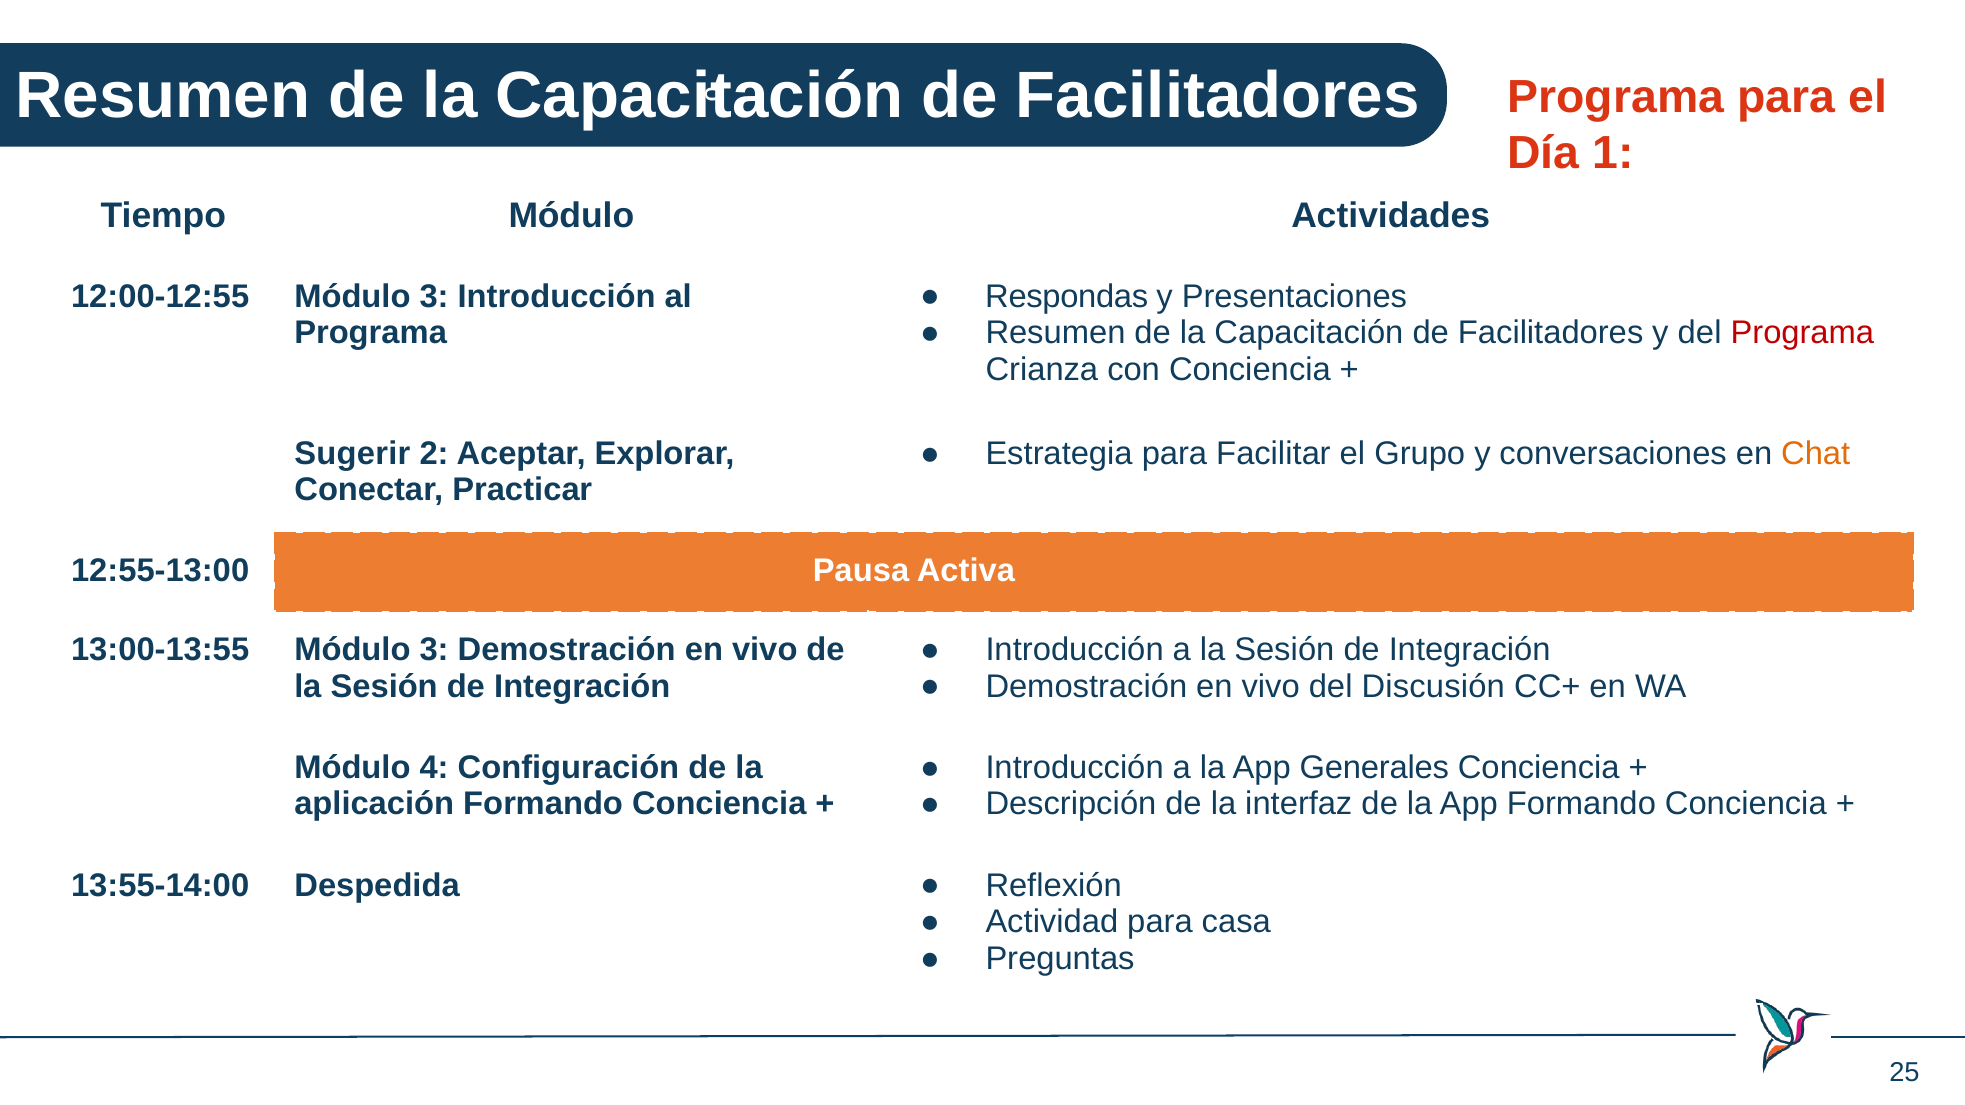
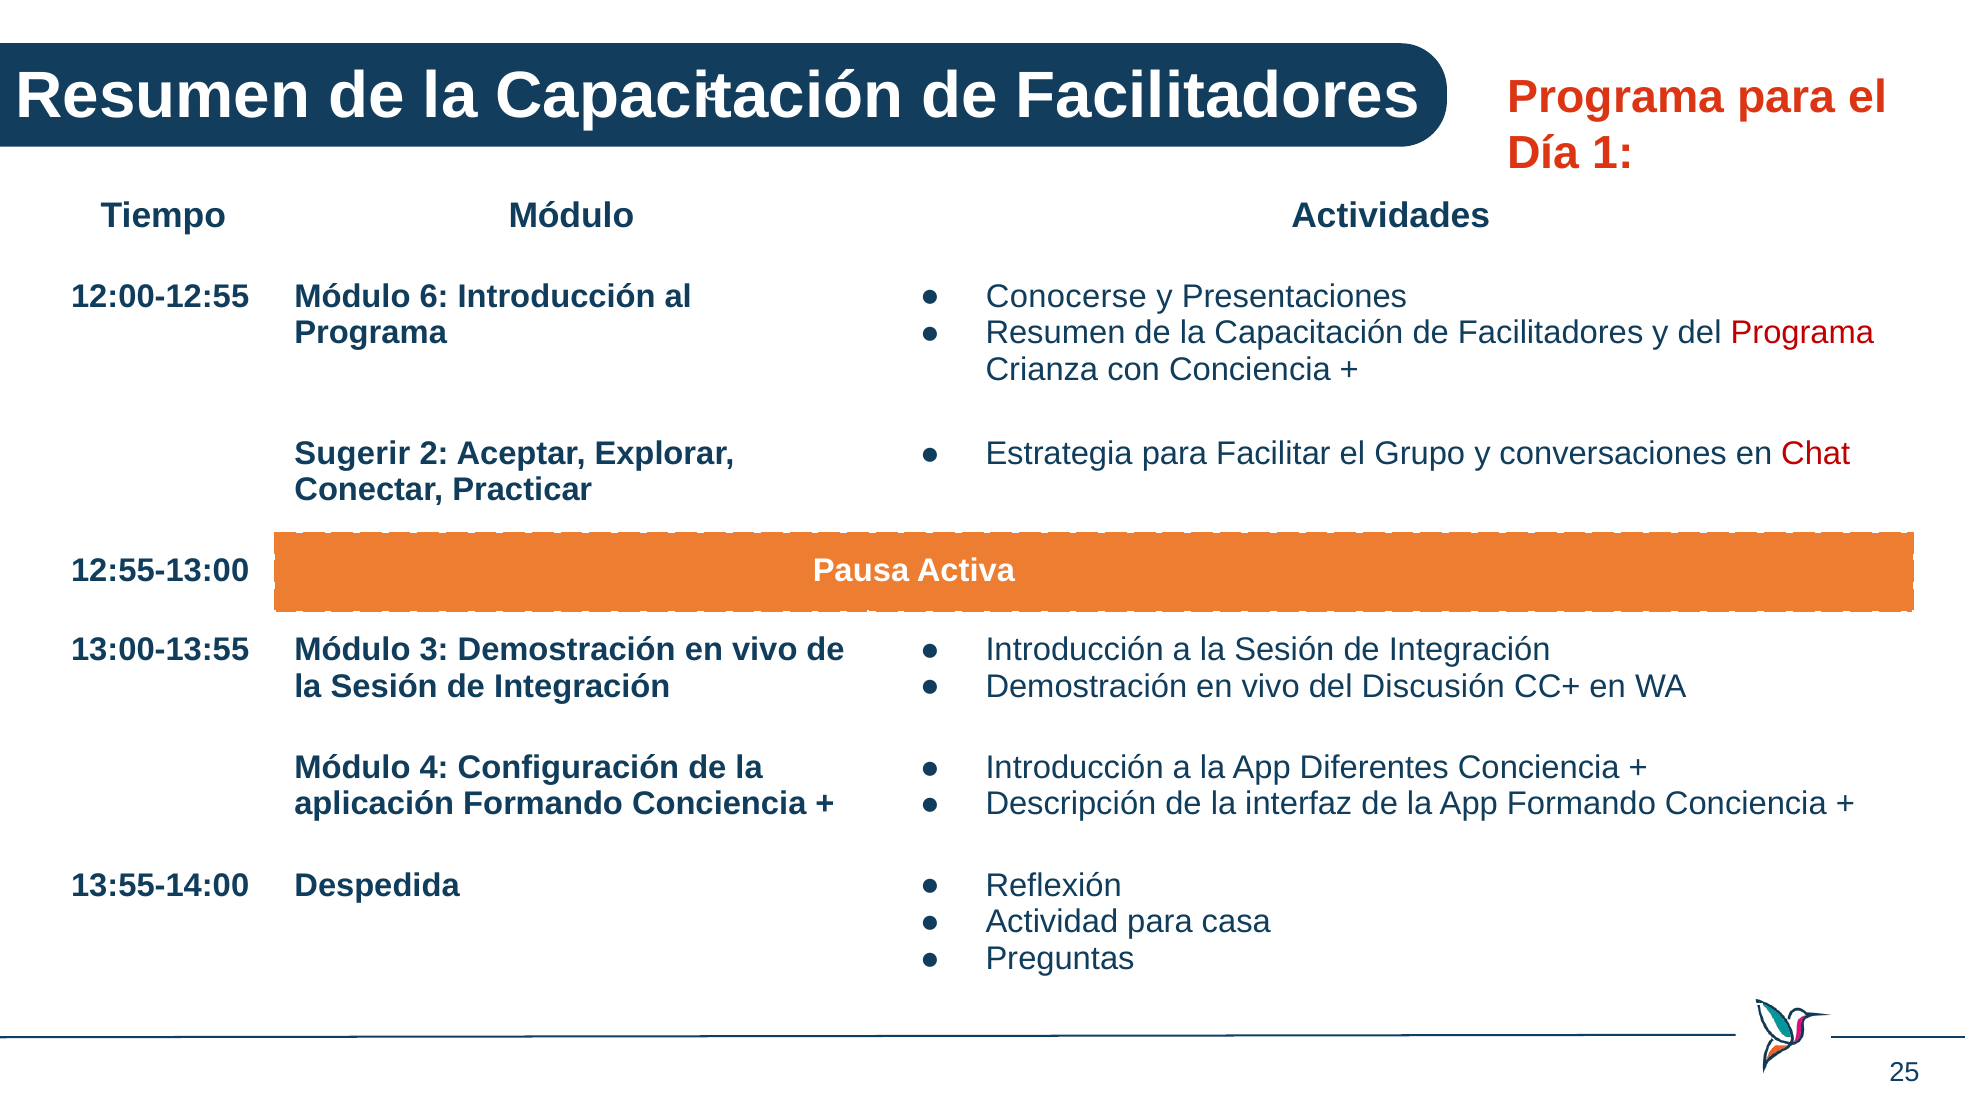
Respondas: Respondas -> Conocerse (1066, 296)
12:00-12:55 Módulo 3: 3 -> 6 (434, 296)
Chat colour: orange -> red (1816, 454)
Generales: Generales -> Diferentes (1374, 768)
